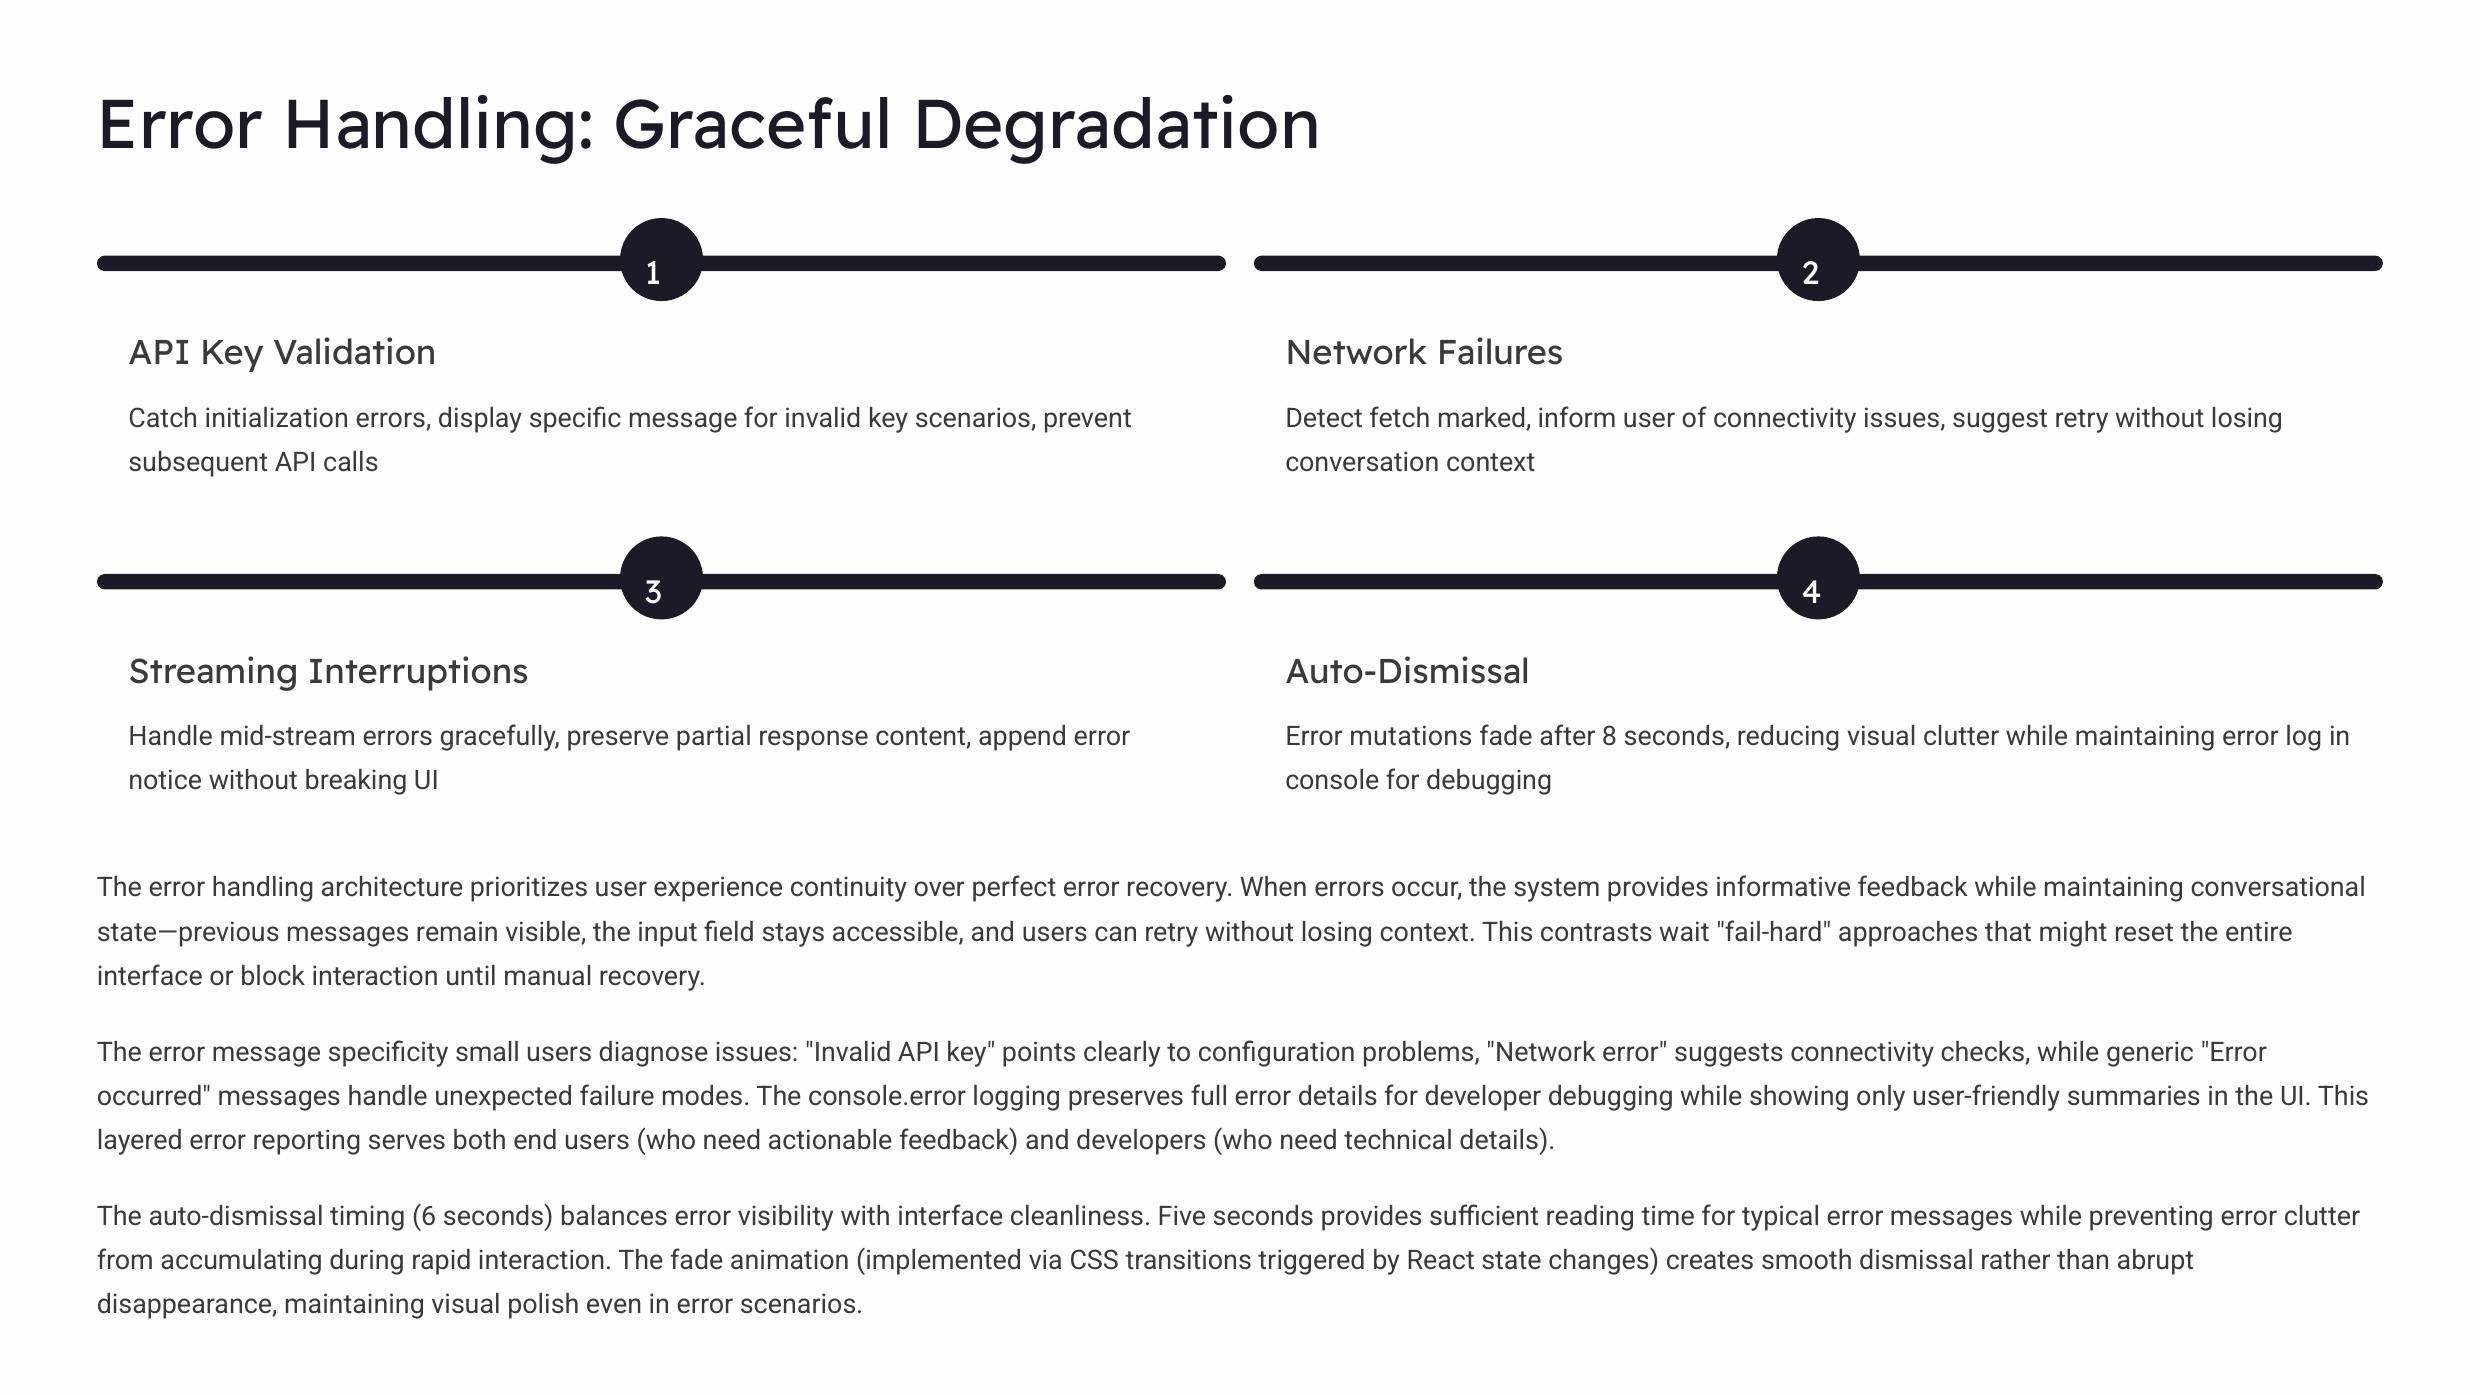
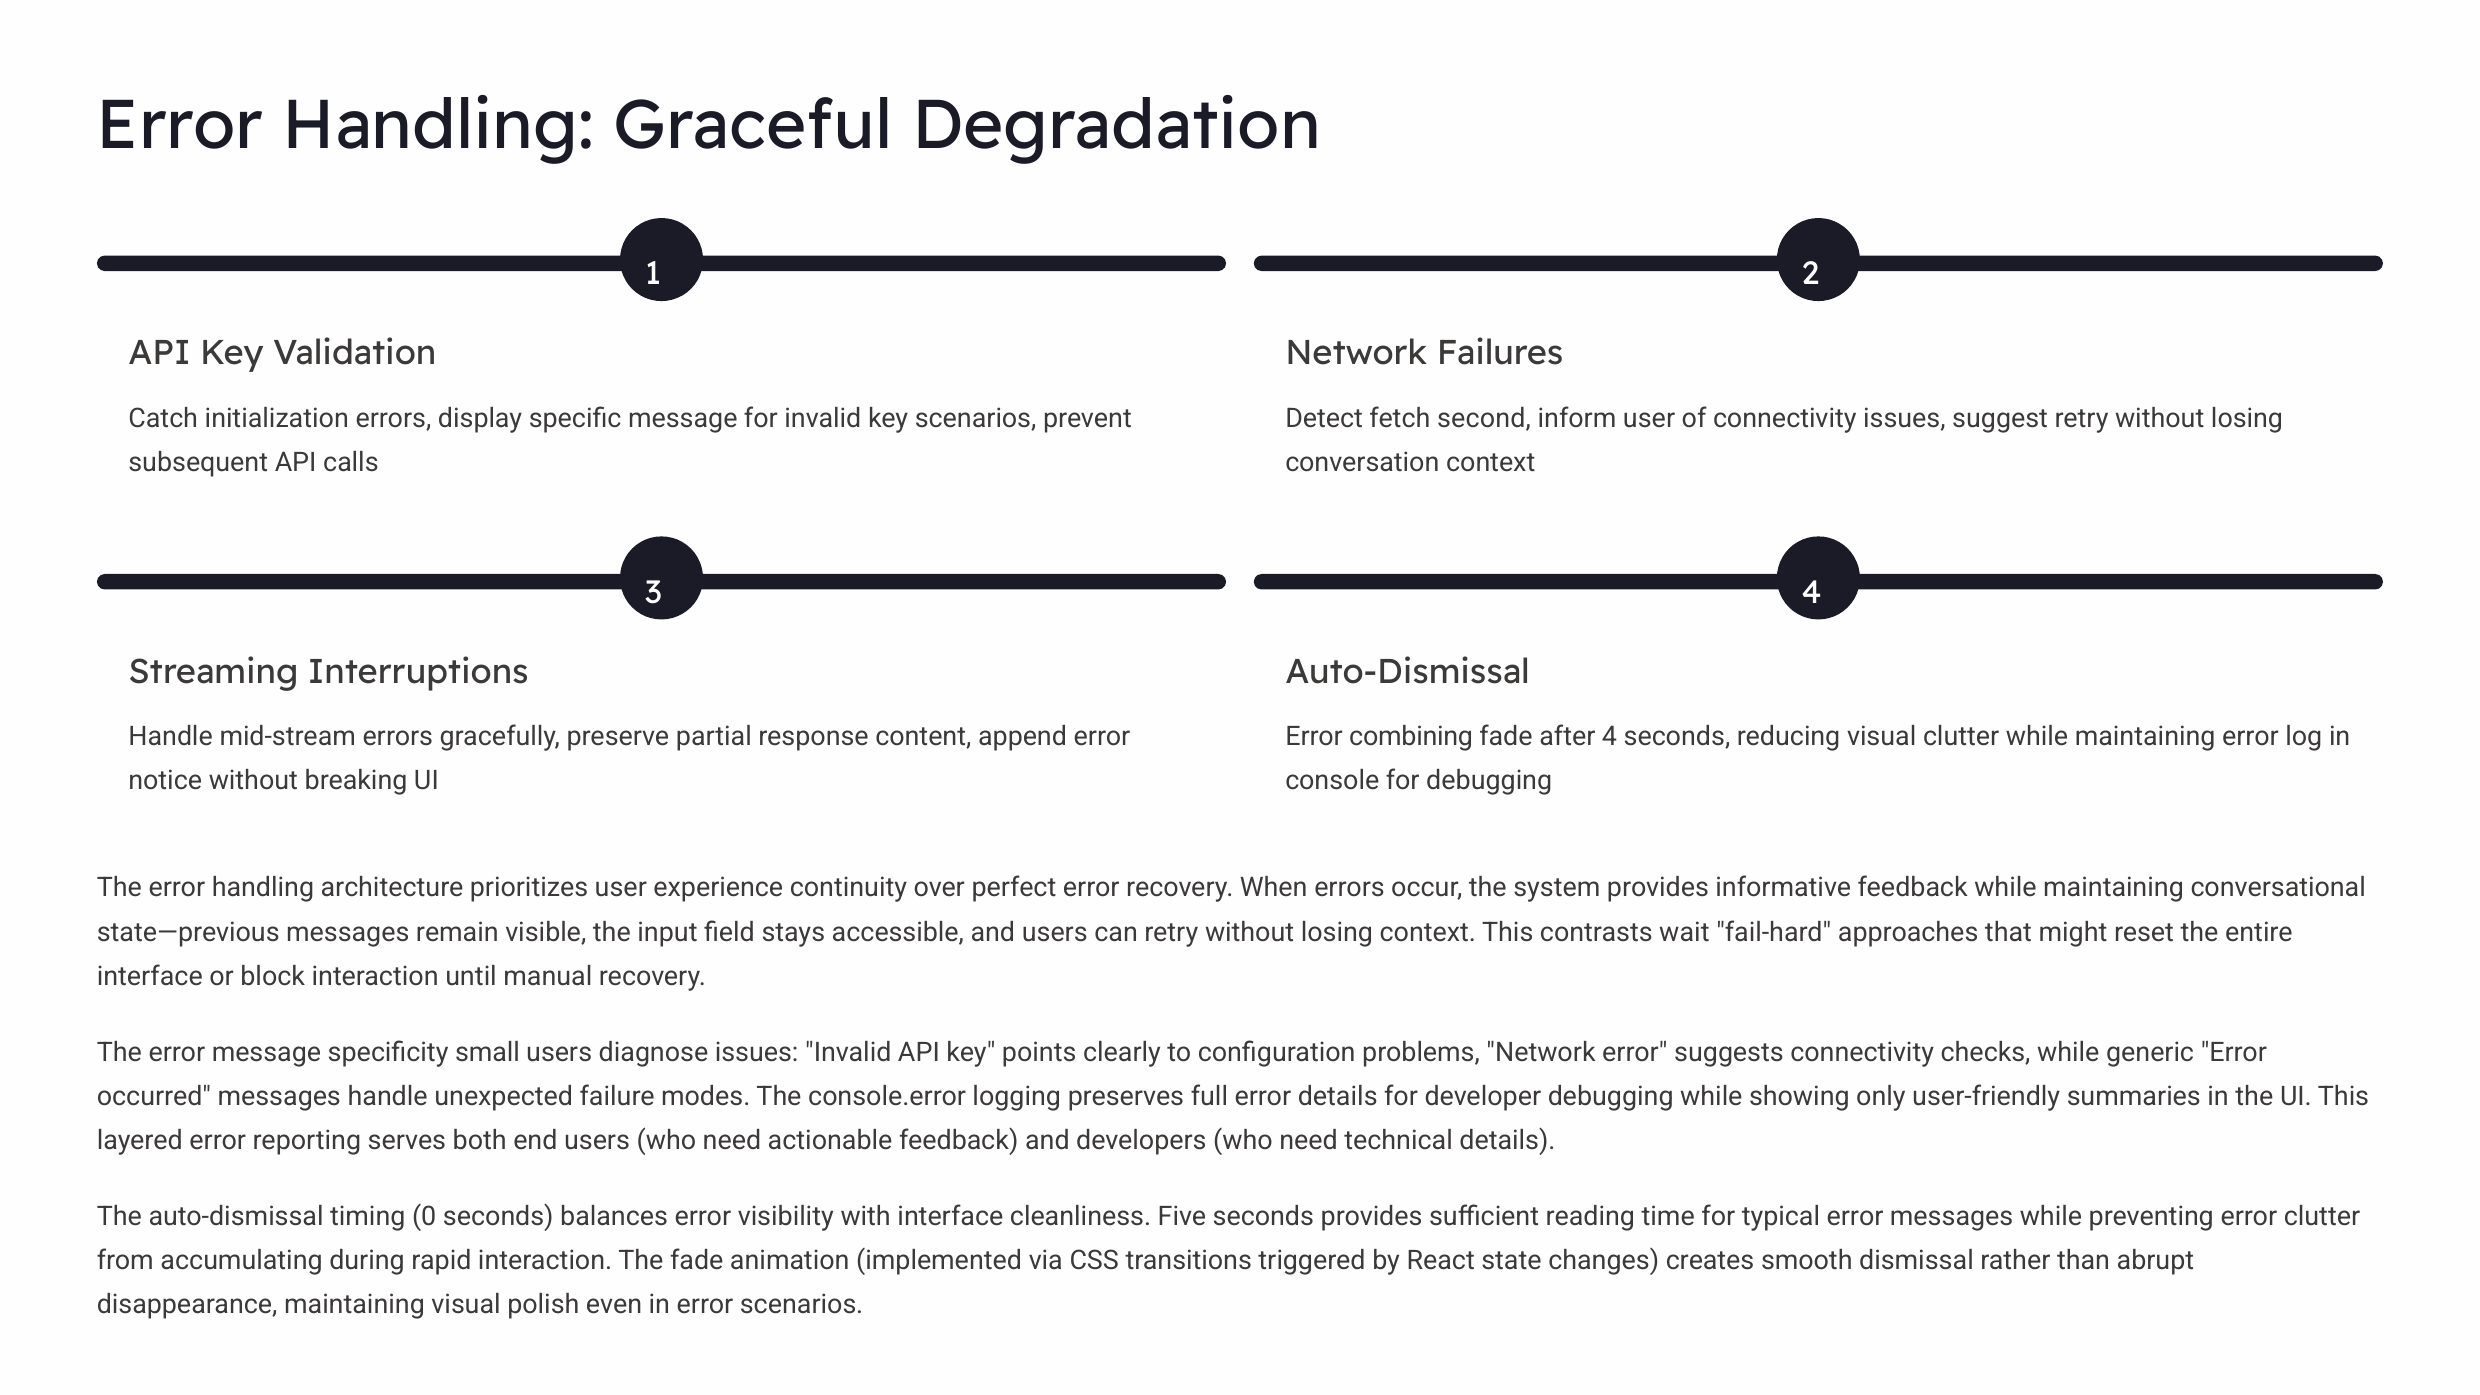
marked: marked -> second (1484, 418)
mutations: mutations -> combining (1411, 737)
after 8: 8 -> 4 (1610, 737)
6: 6 -> 0 (424, 1216)
